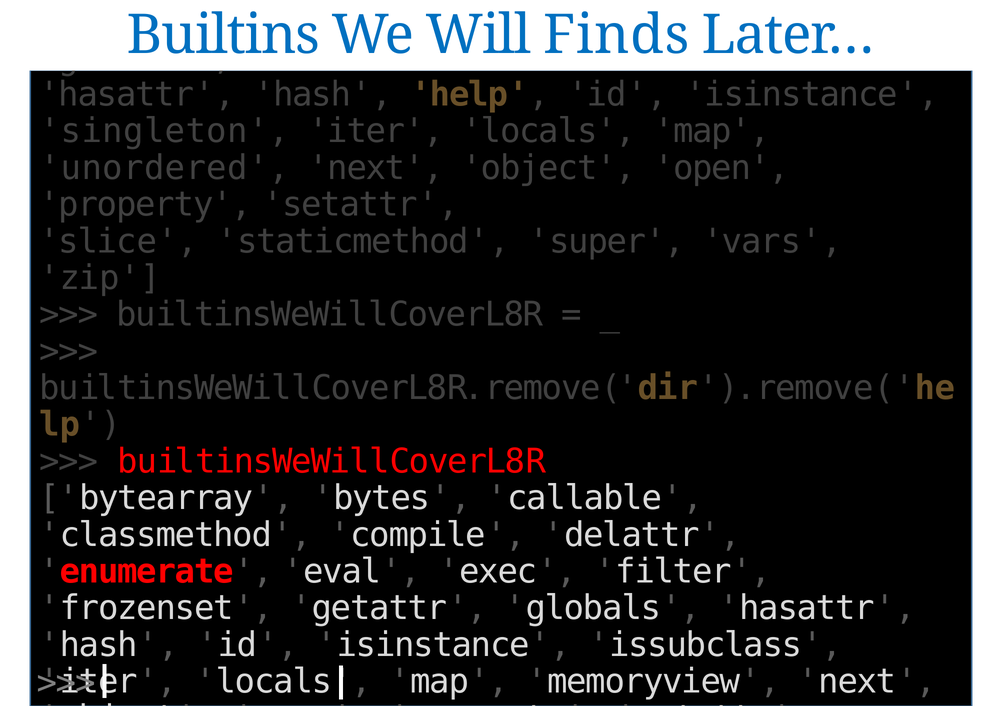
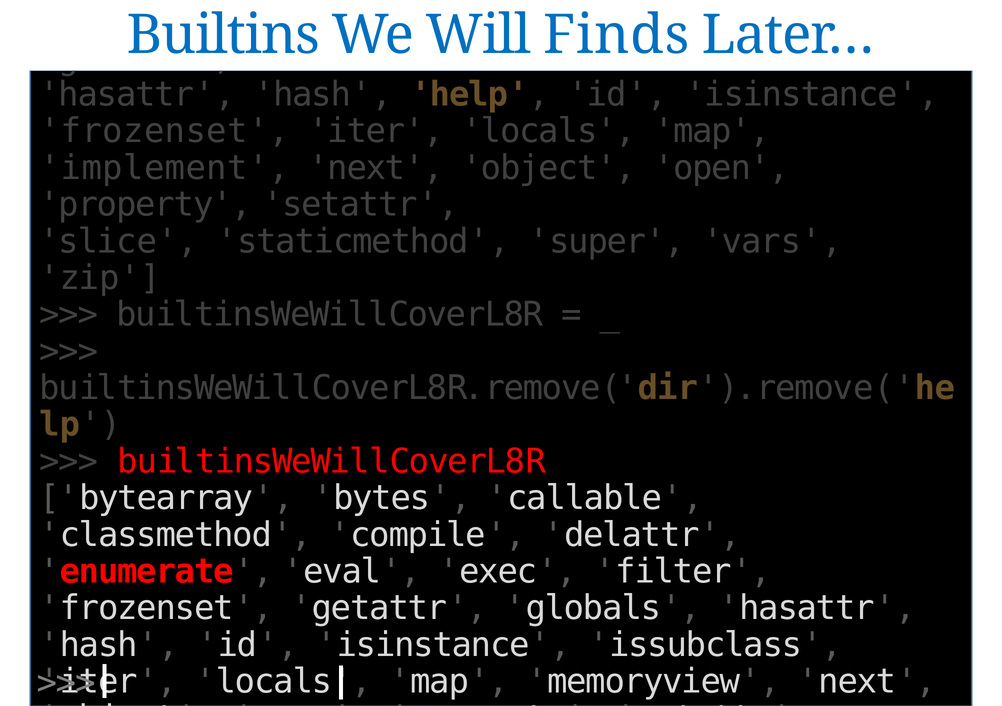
singleton: singleton -> frozenset (165, 131)
unordered: unordered -> implement (165, 168)
